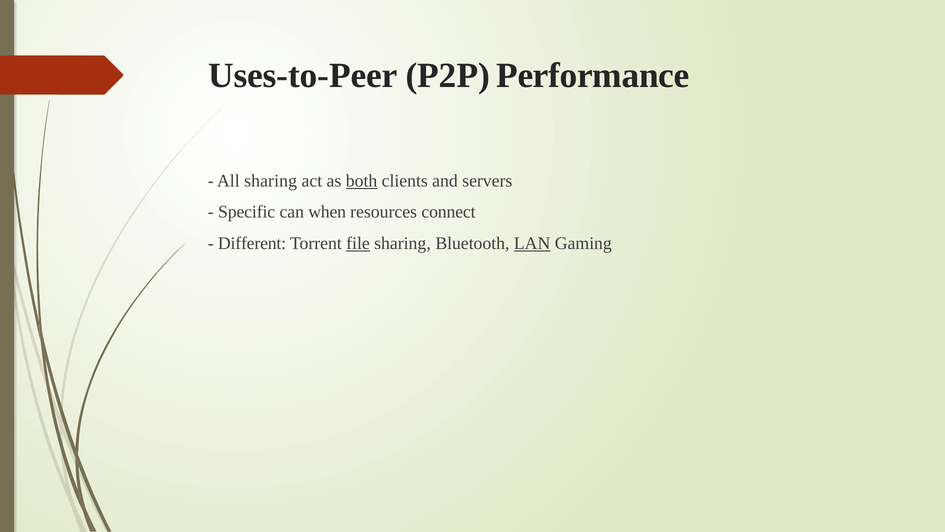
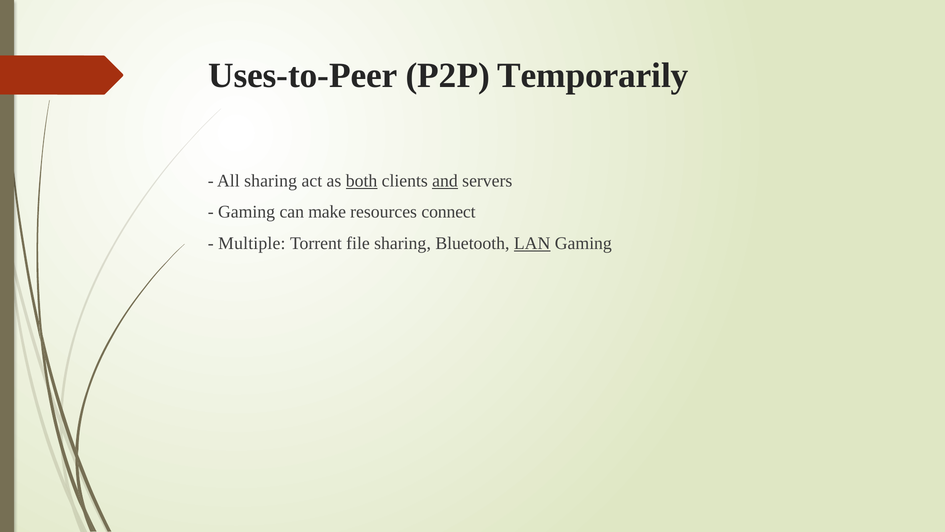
Performance: Performance -> Temporarily (593, 76)
and underline: none -> present (445, 181)
Specific: Specific -> Gaming (247, 212)
when: when -> make (327, 212)
Different: Different -> Multiple (252, 243)
file underline: present -> none (358, 243)
